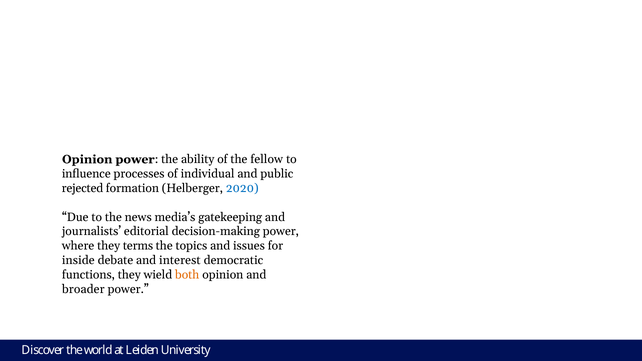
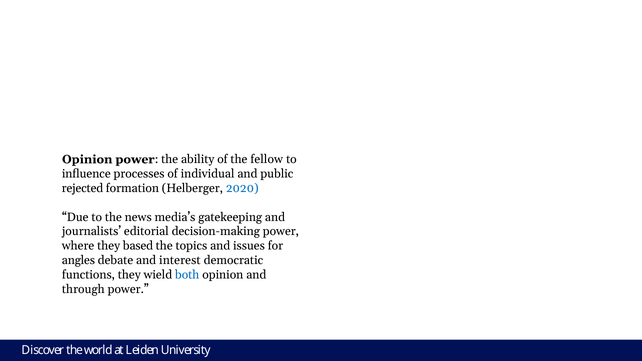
terms: terms -> based (138, 246)
inside: inside -> angles (78, 260)
both colour: orange -> blue (187, 275)
broader: broader -> through (83, 289)
